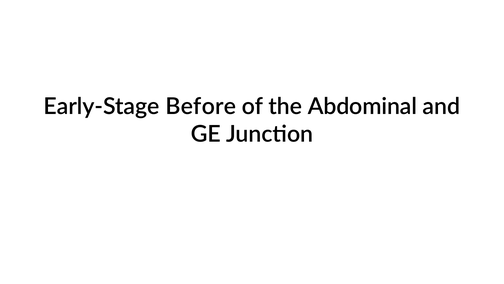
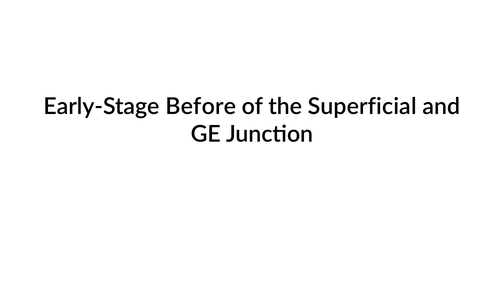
Abdominal: Abdominal -> Superficial (362, 106)
